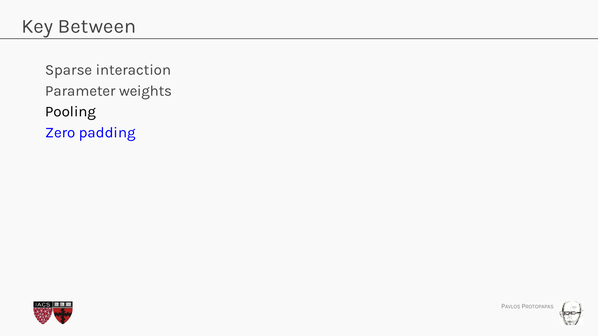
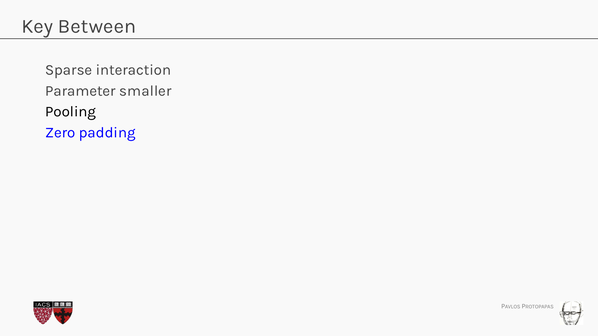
weights: weights -> smaller (145, 91)
